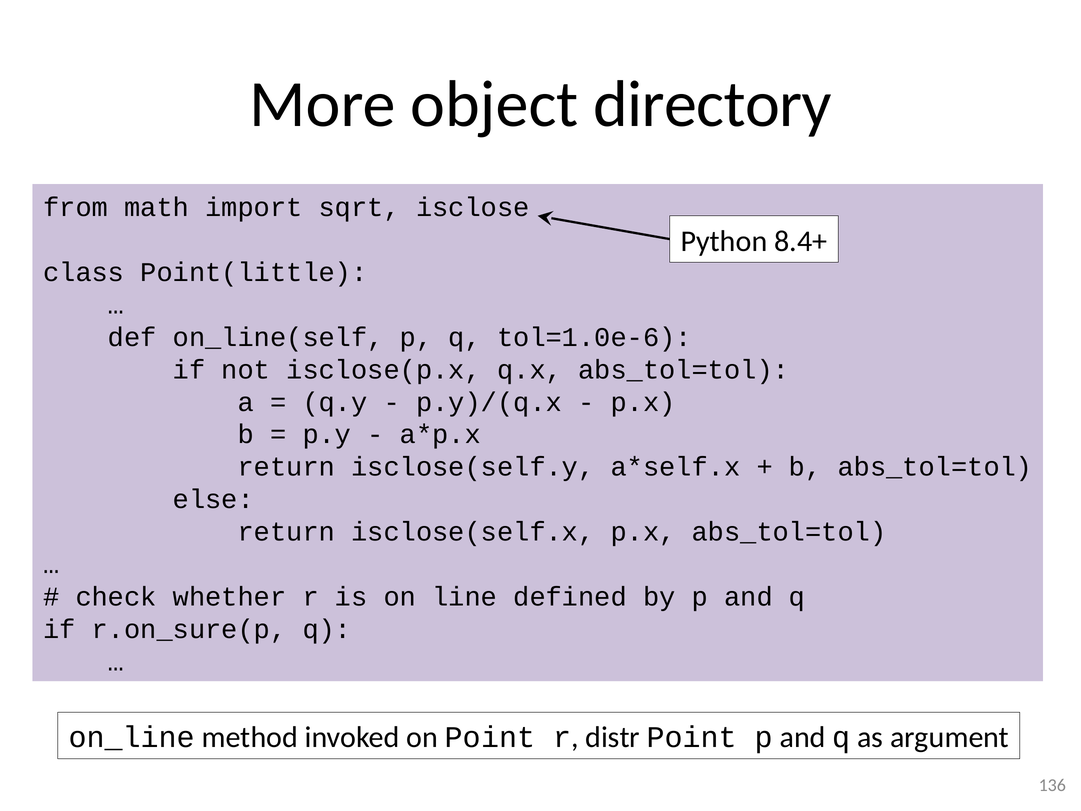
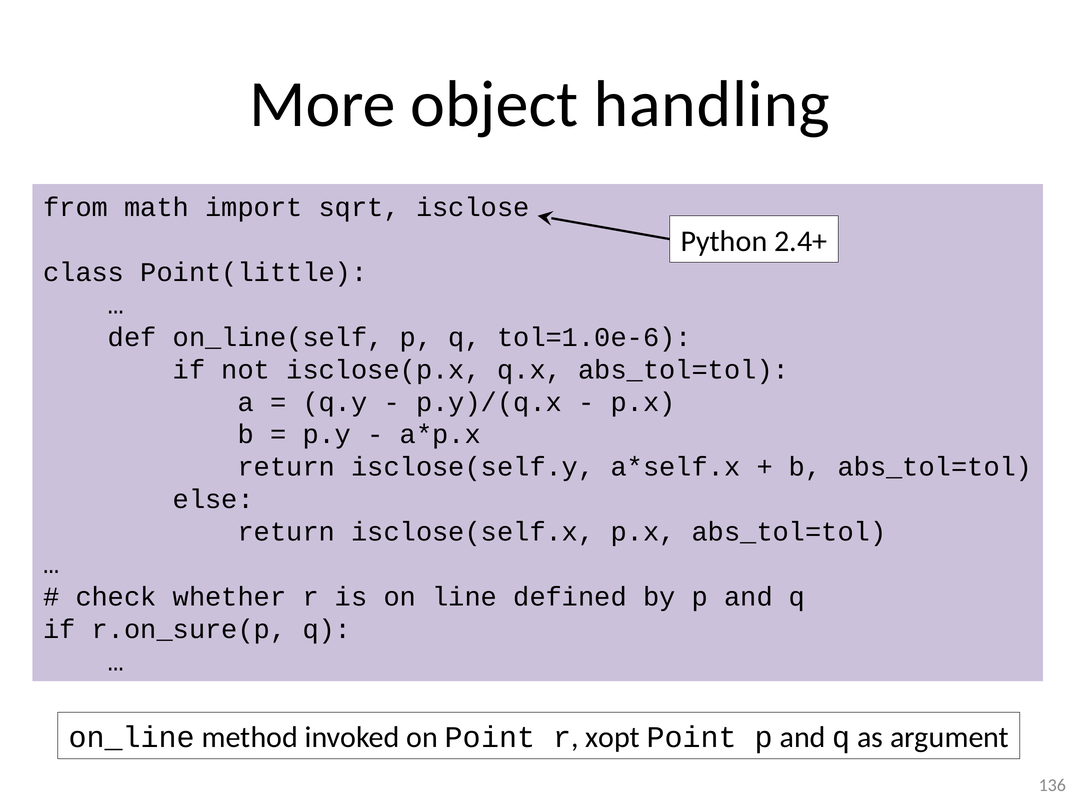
directory: directory -> handling (712, 105)
8.4+: 8.4+ -> 2.4+ (801, 241)
distr: distr -> xopt (613, 737)
